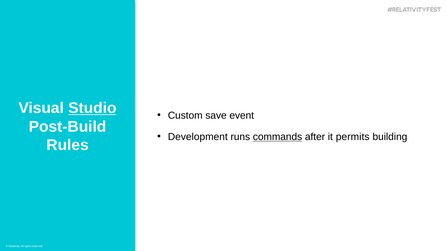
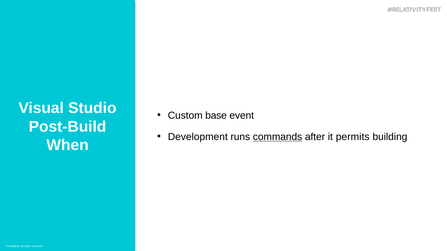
Studio underline: present -> none (92, 108)
save: save -> base (216, 116)
Rules: Rules -> When (68, 145)
